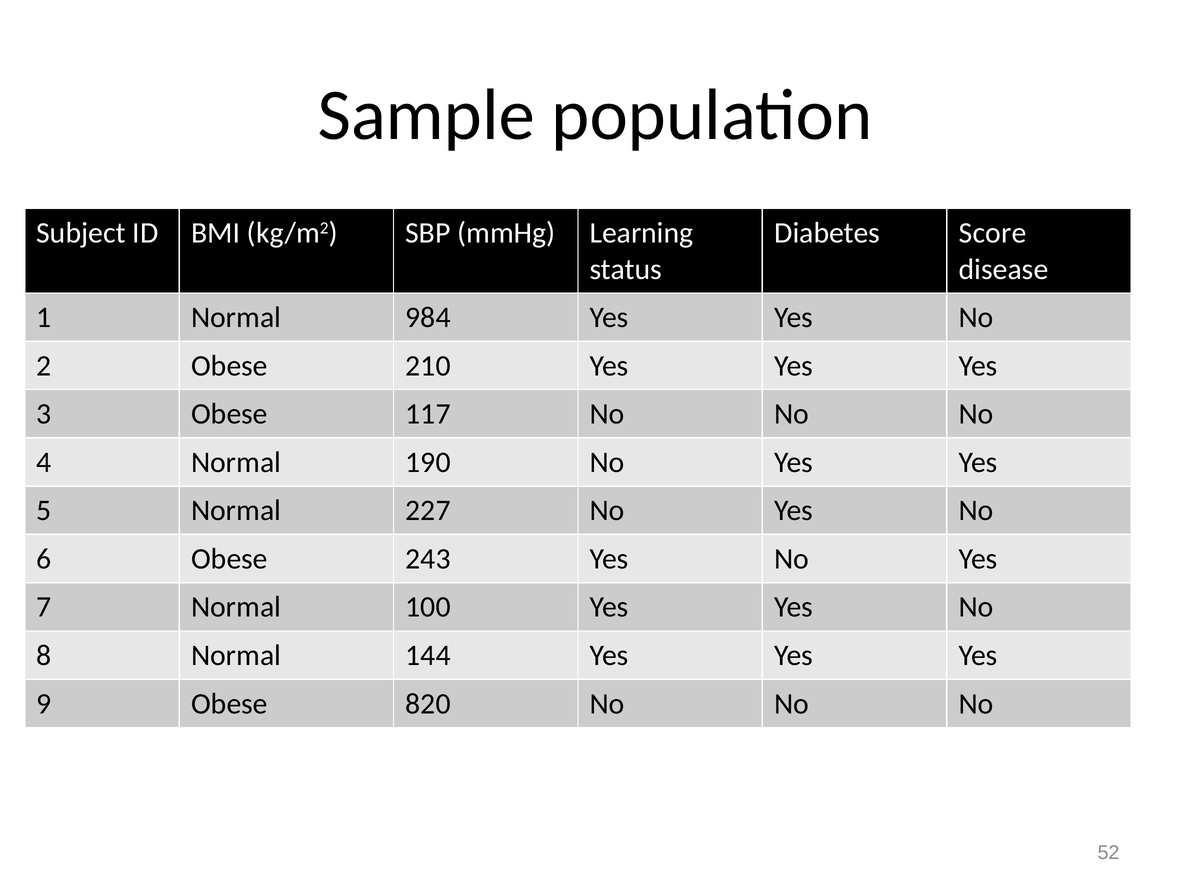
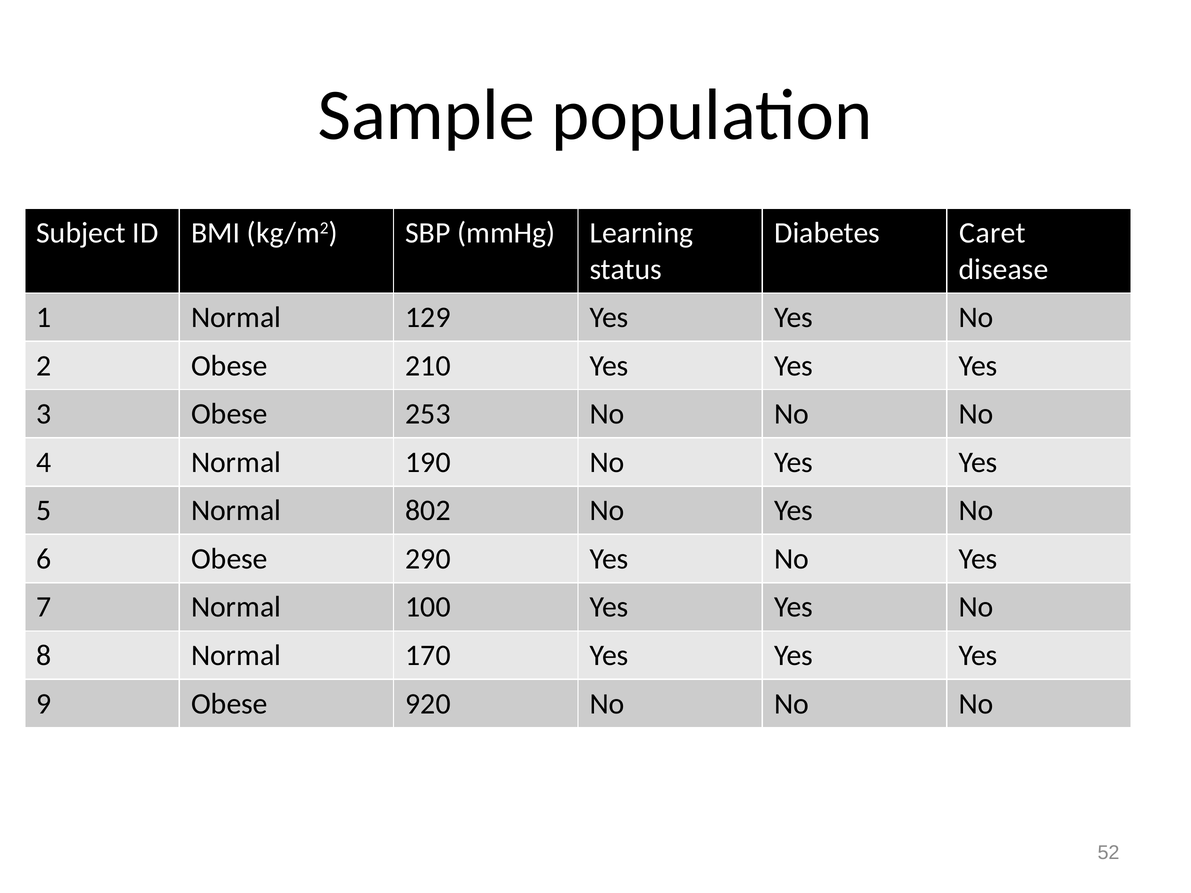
Score: Score -> Caret (993, 233)
984: 984 -> 129 (428, 318)
117: 117 -> 253 (428, 414)
227: 227 -> 802 (428, 511)
243: 243 -> 290 (428, 559)
144: 144 -> 170 (428, 656)
820: 820 -> 920 (428, 704)
